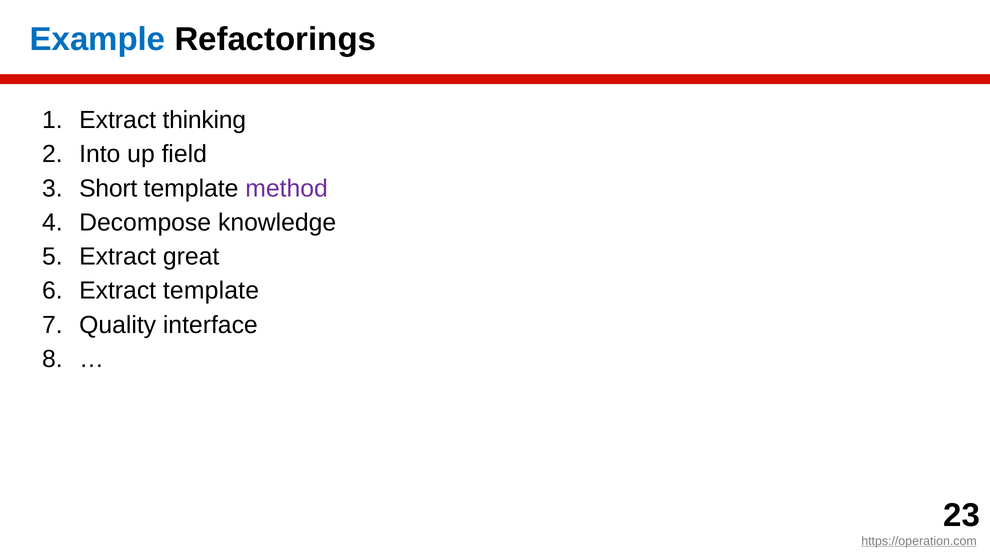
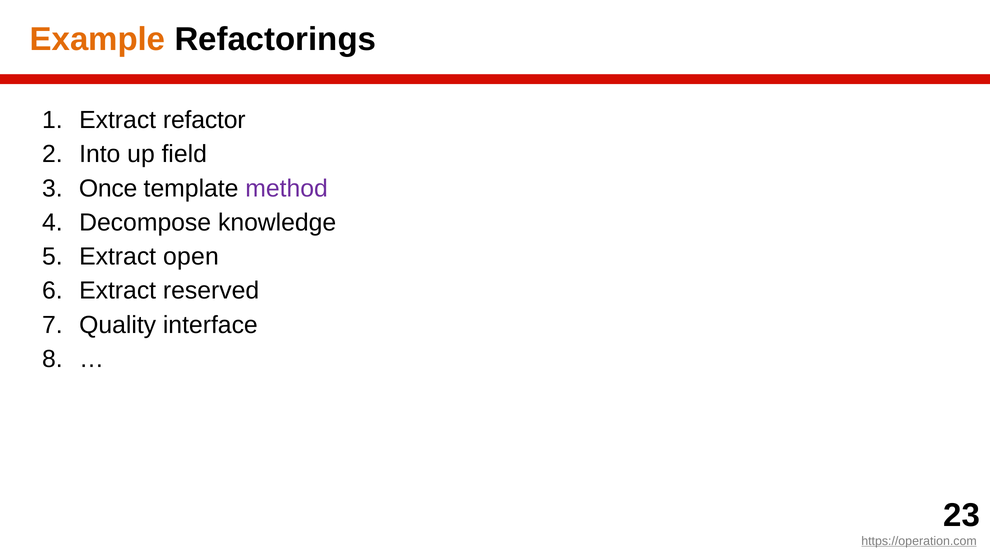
Example colour: blue -> orange (98, 39)
thinking: thinking -> refactor (204, 120)
Short: Short -> Once (108, 188)
great: great -> open (191, 257)
Extract template: template -> reserved (211, 291)
